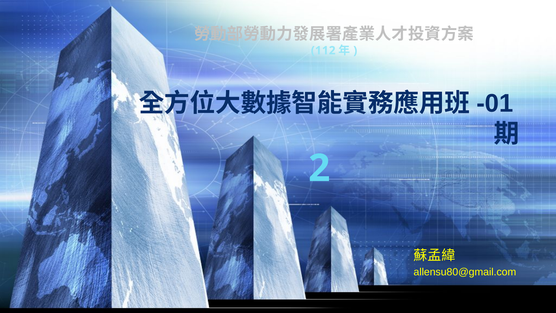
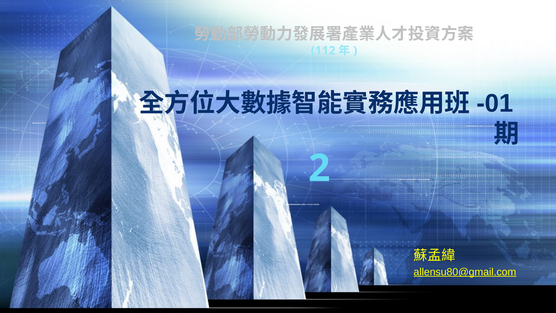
allensu80@gmail.com underline: none -> present (465, 272)
